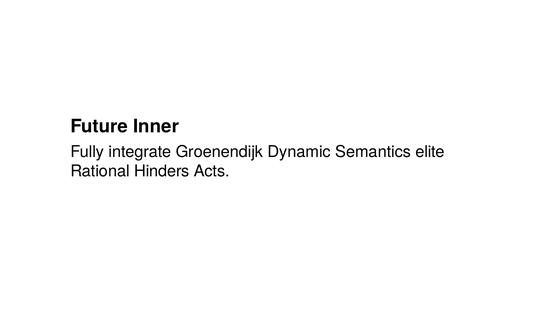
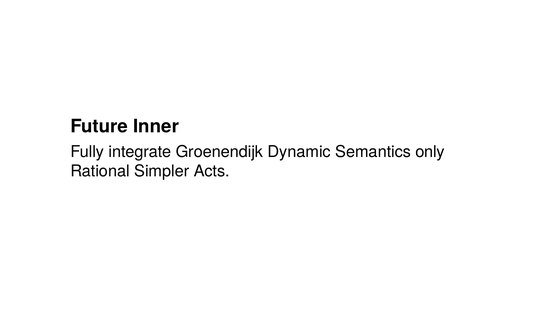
elite: elite -> only (430, 152)
Hinders: Hinders -> Simpler (162, 171)
